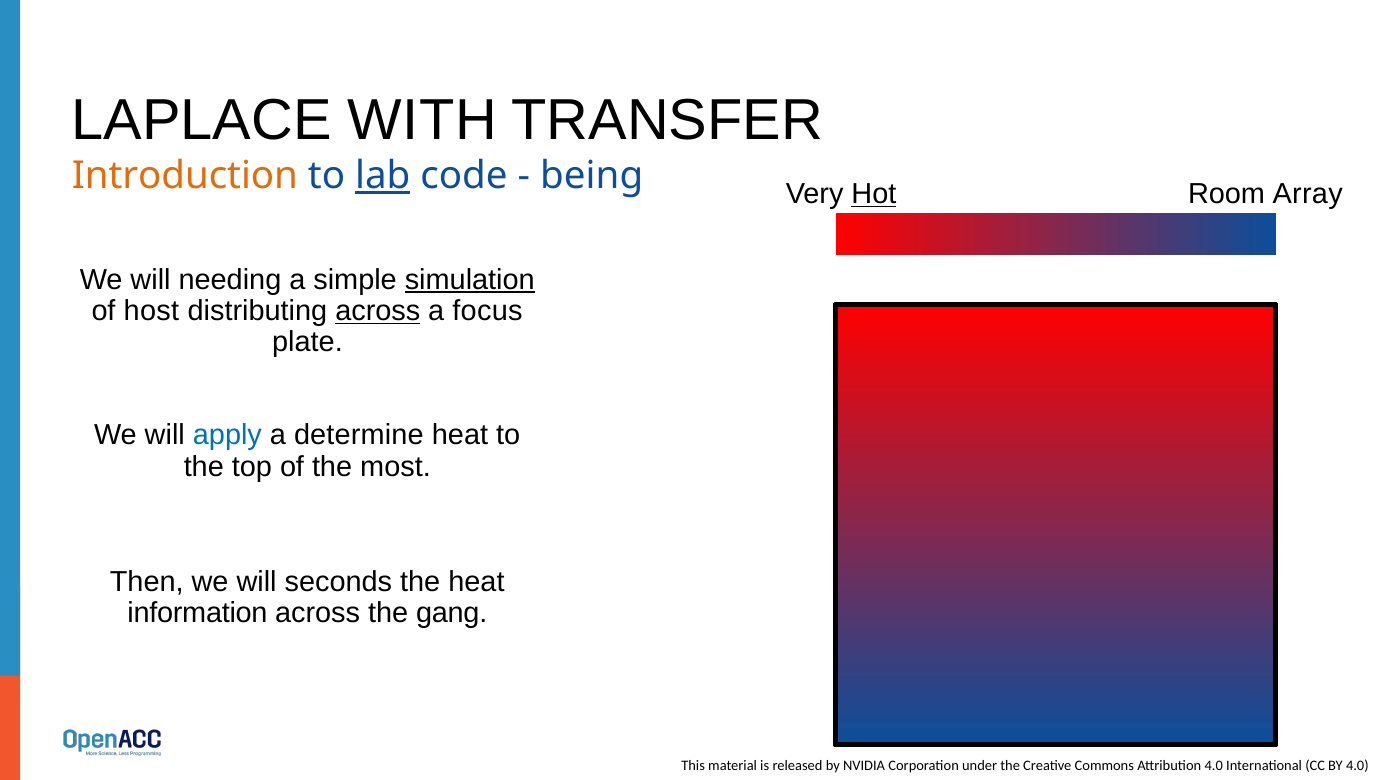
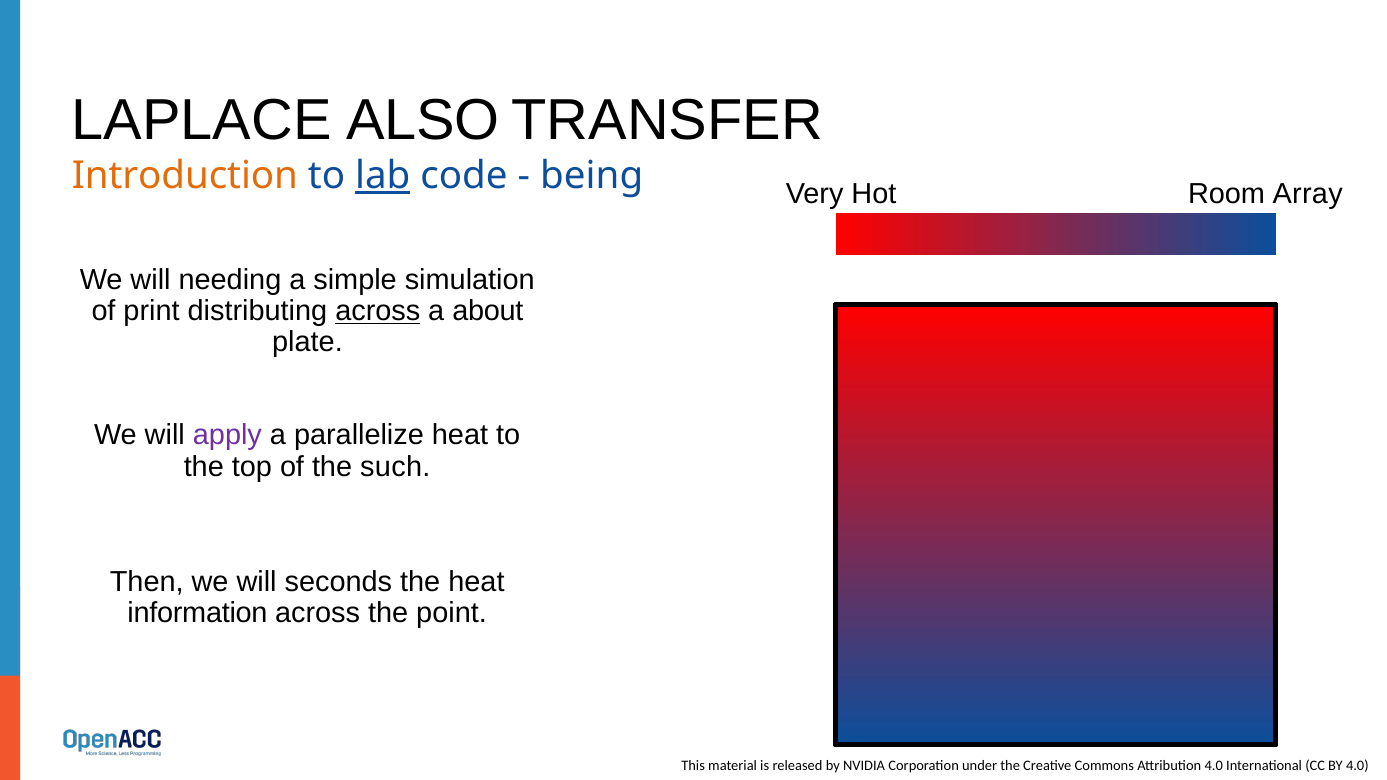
WITH: WITH -> ALSO (423, 121)
Hot underline: present -> none (874, 194)
simulation underline: present -> none (470, 280)
host: host -> print (152, 311)
focus: focus -> about (488, 311)
apply colour: blue -> purple (227, 436)
determine: determine -> parallelize (359, 436)
most: most -> such (395, 467)
gang: gang -> point (452, 613)
